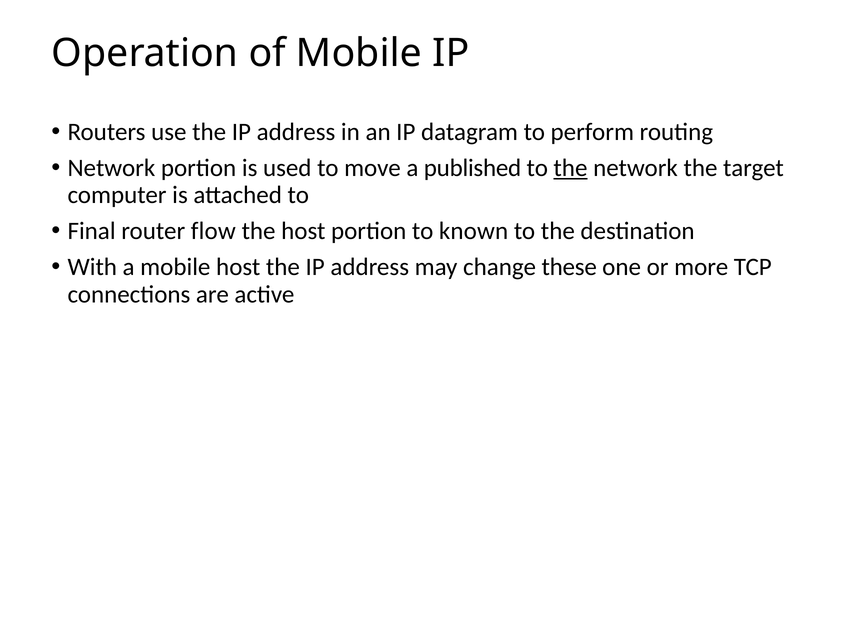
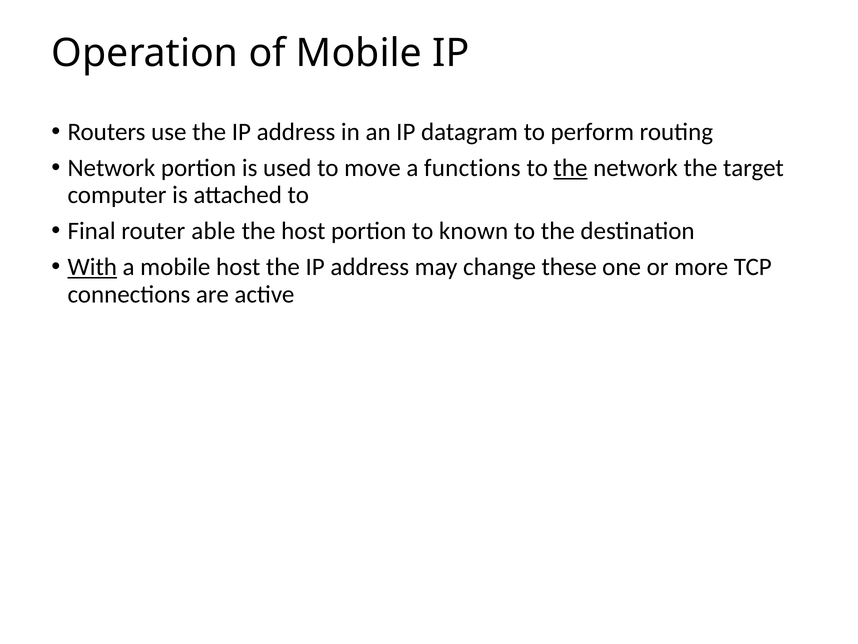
published: published -> functions (472, 168)
flow: flow -> able (213, 231)
With underline: none -> present (92, 267)
